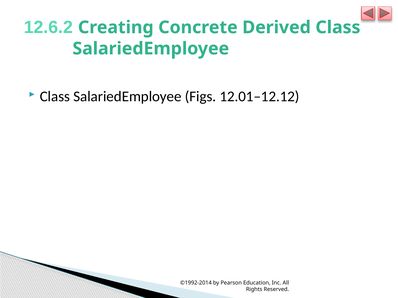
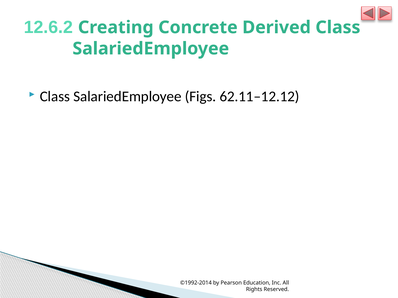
12.01–12.12: 12.01–12.12 -> 62.11–12.12 (260, 97)
